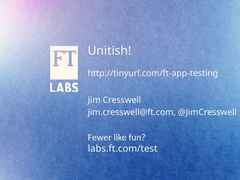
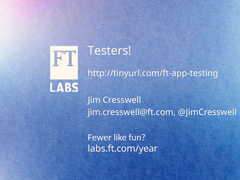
Unitish: Unitish -> Testers (110, 51)
labs.ft.com/test: labs.ft.com/test -> labs.ft.com/year (123, 149)
